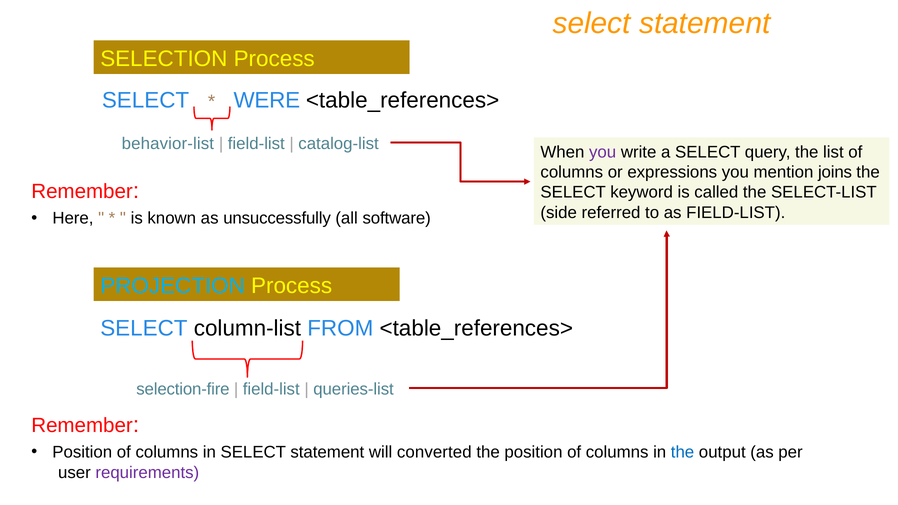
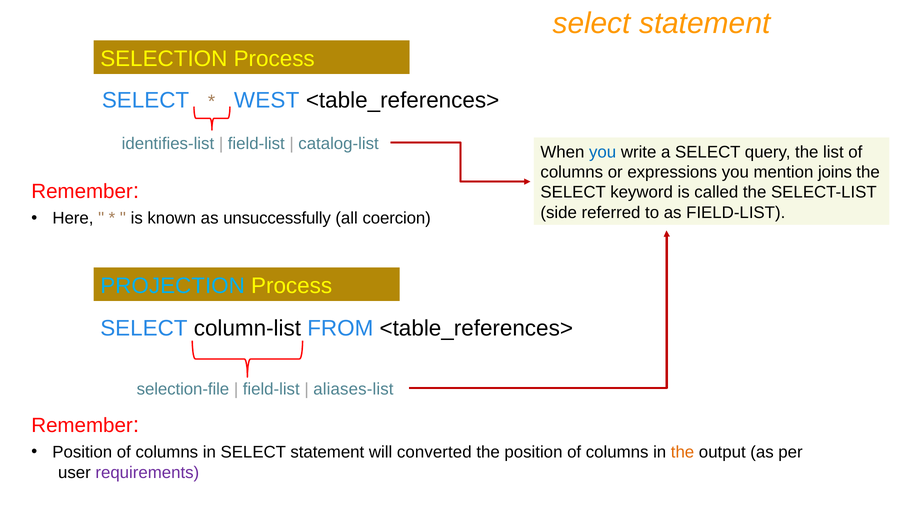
WERE: WERE -> WEST (267, 100)
behavior-list: behavior-list -> identifies-list (168, 144)
you colour: purple -> blue (603, 152)
software: software -> coercion (397, 218)
selection-fire: selection-fire -> selection-file (183, 389)
queries-list: queries-list -> aliases-list (353, 389)
the colour: blue -> orange (683, 452)
